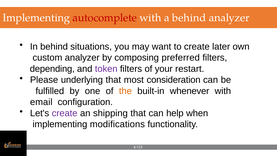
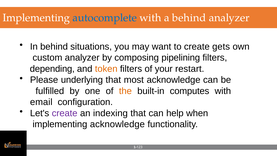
autocomplete colour: red -> blue (105, 18)
later: later -> gets (221, 47)
preferred: preferred -> pipelining (181, 58)
token colour: purple -> orange (106, 69)
most consideration: consideration -> acknowledge (174, 80)
whenever: whenever -> computes (190, 91)
shipping: shipping -> indexing (110, 113)
implementing modifications: modifications -> acknowledge (117, 124)
